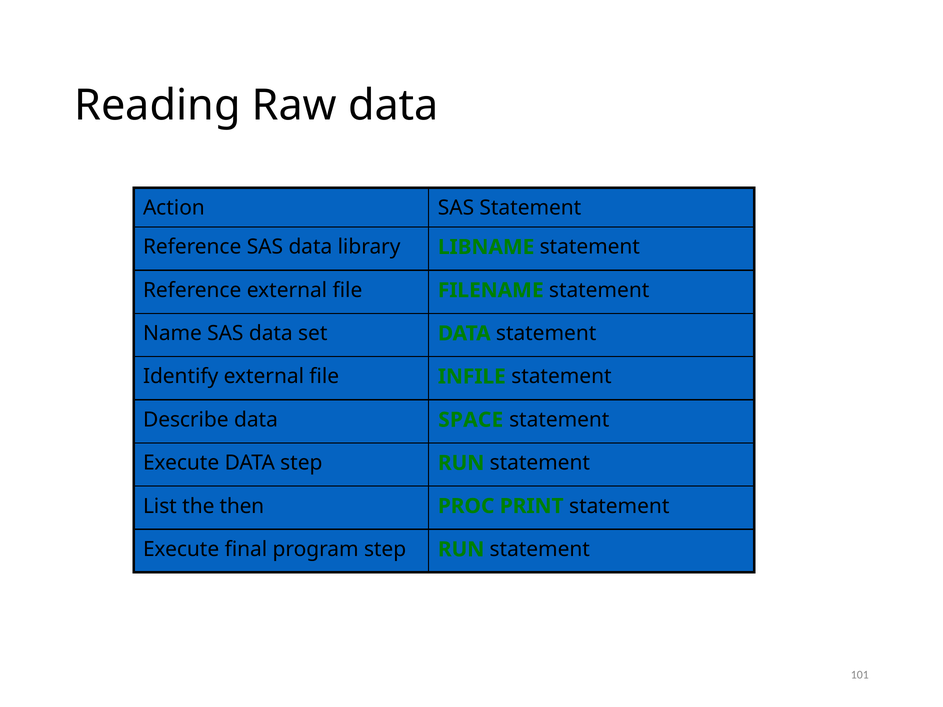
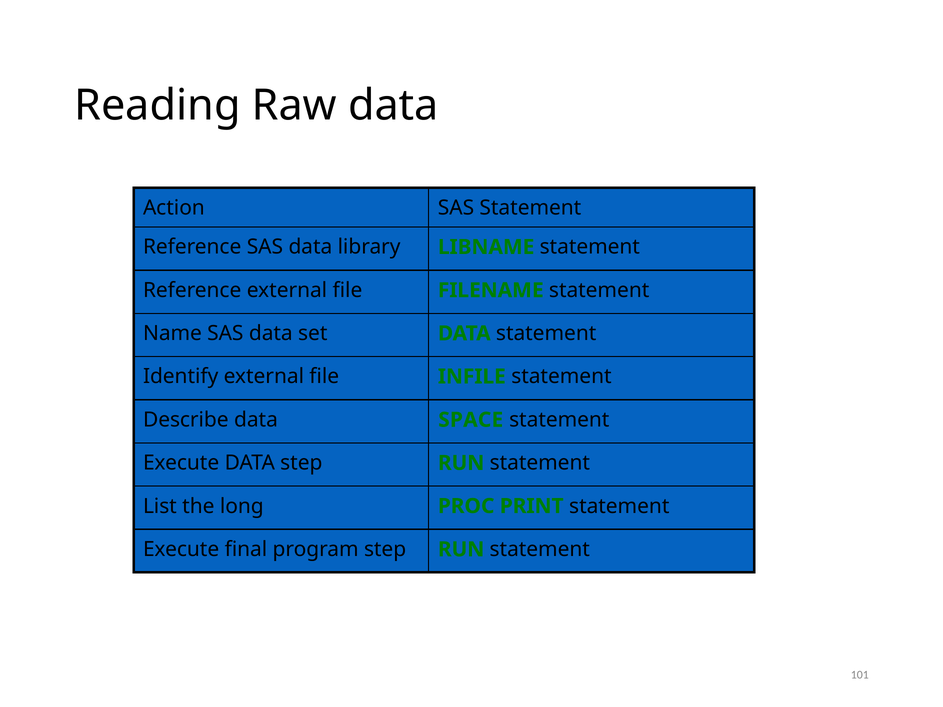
then: then -> long (242, 506)
